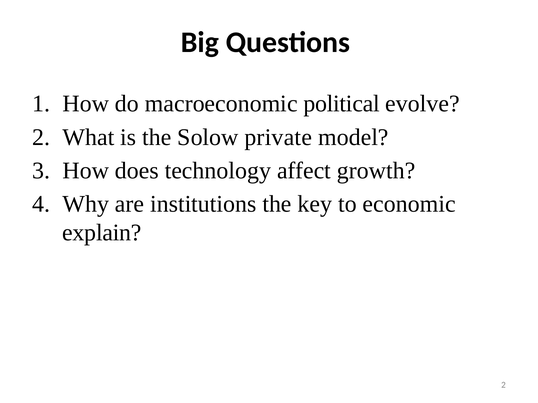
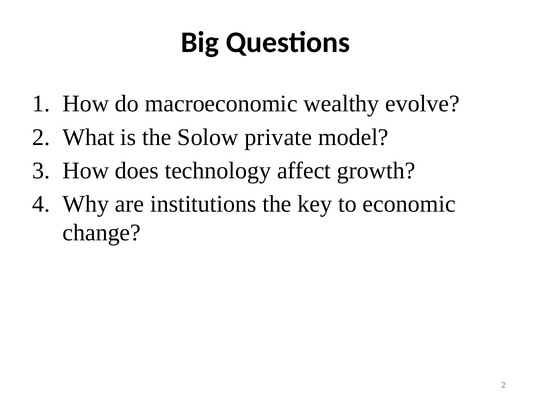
political: political -> wealthy (341, 104)
explain: explain -> change (102, 233)
